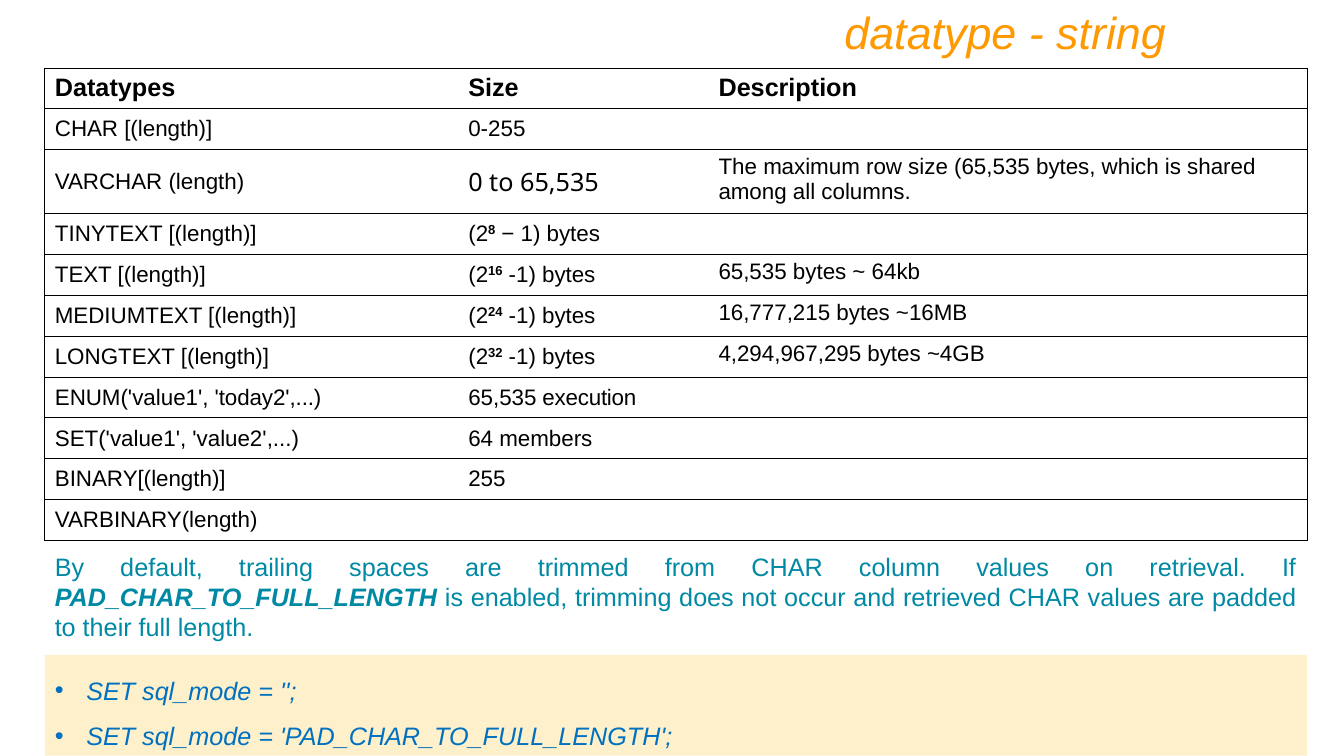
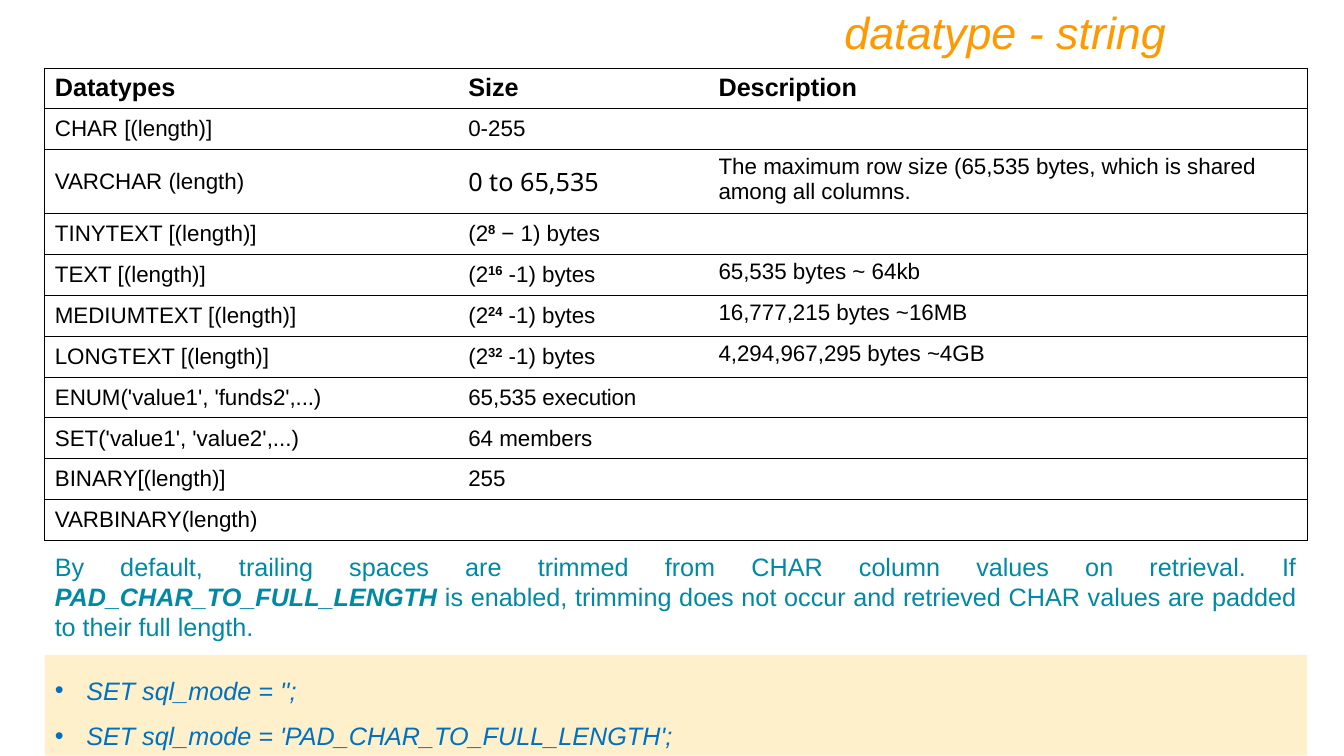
today2: today2 -> funds2 (268, 398)
